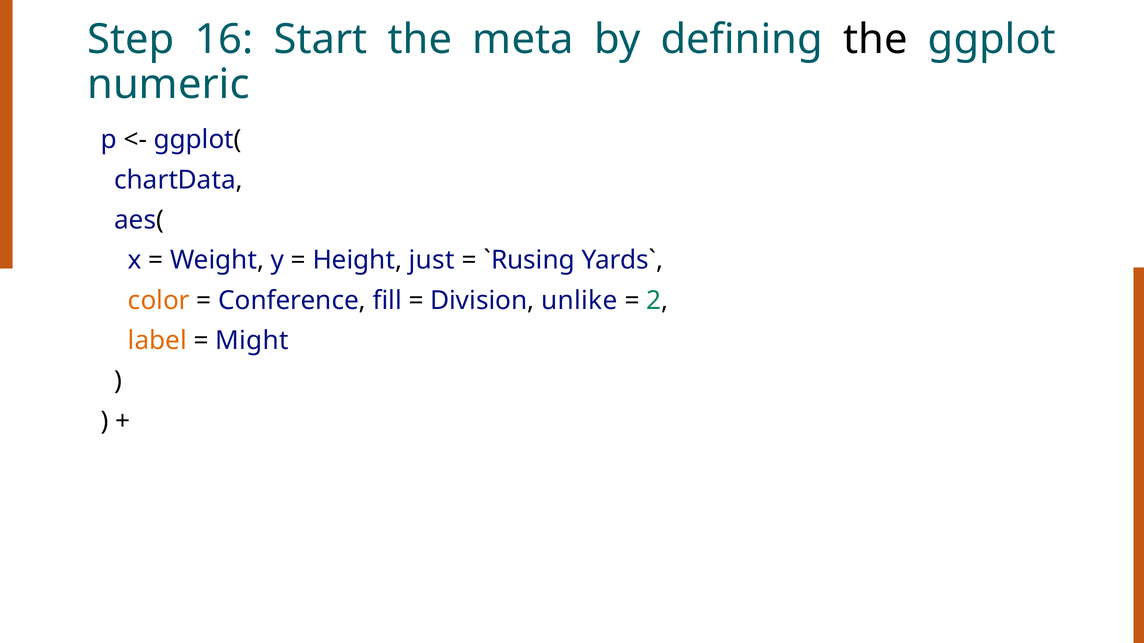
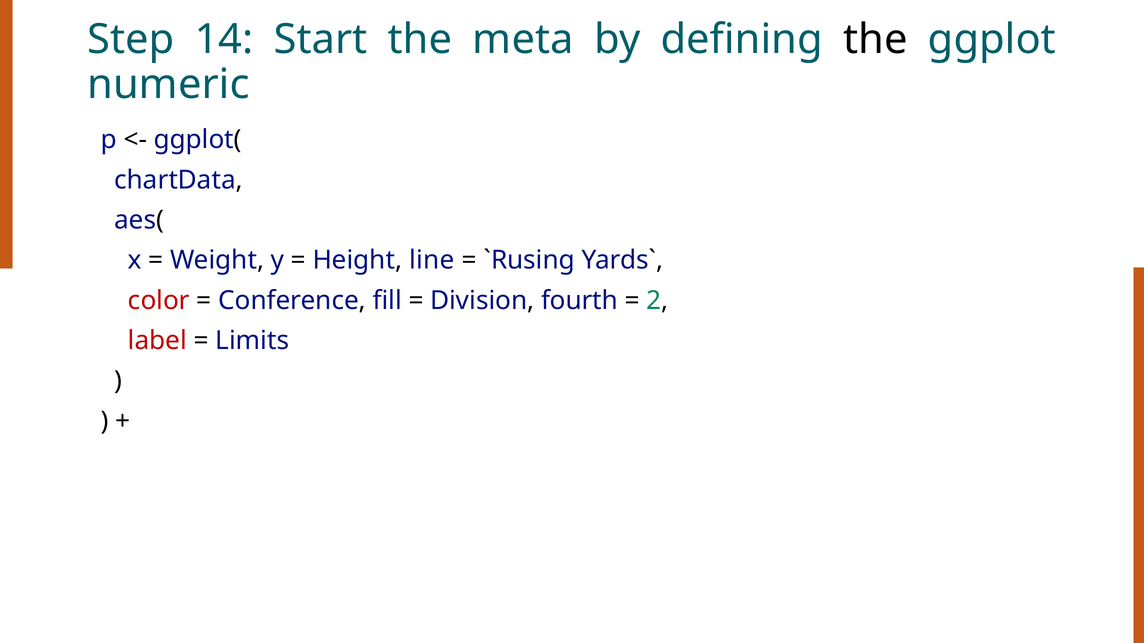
16: 16 -> 14 (224, 39)
just: just -> line (432, 260)
color colour: orange -> red (159, 301)
unlike: unlike -> fourth (580, 301)
label colour: orange -> red (157, 341)
Might: Might -> Limits (252, 341)
